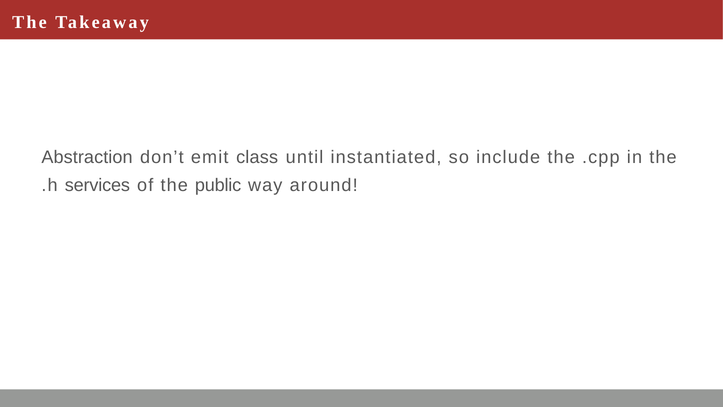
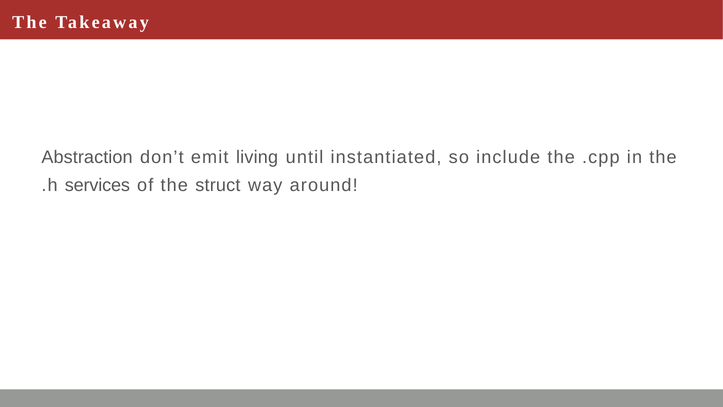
class: class -> living (257, 157)
public: public -> struct (218, 185)
